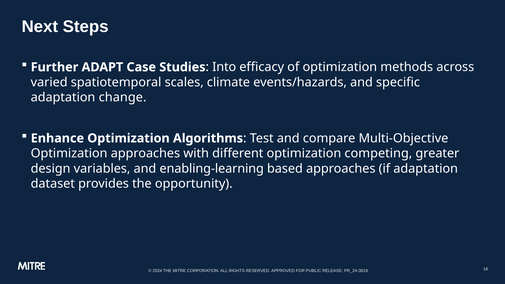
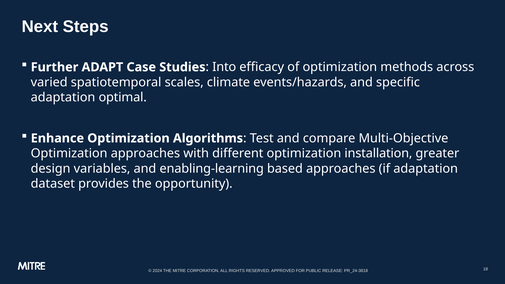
change: change -> optimal (123, 97)
competing: competing -> installation (378, 153)
